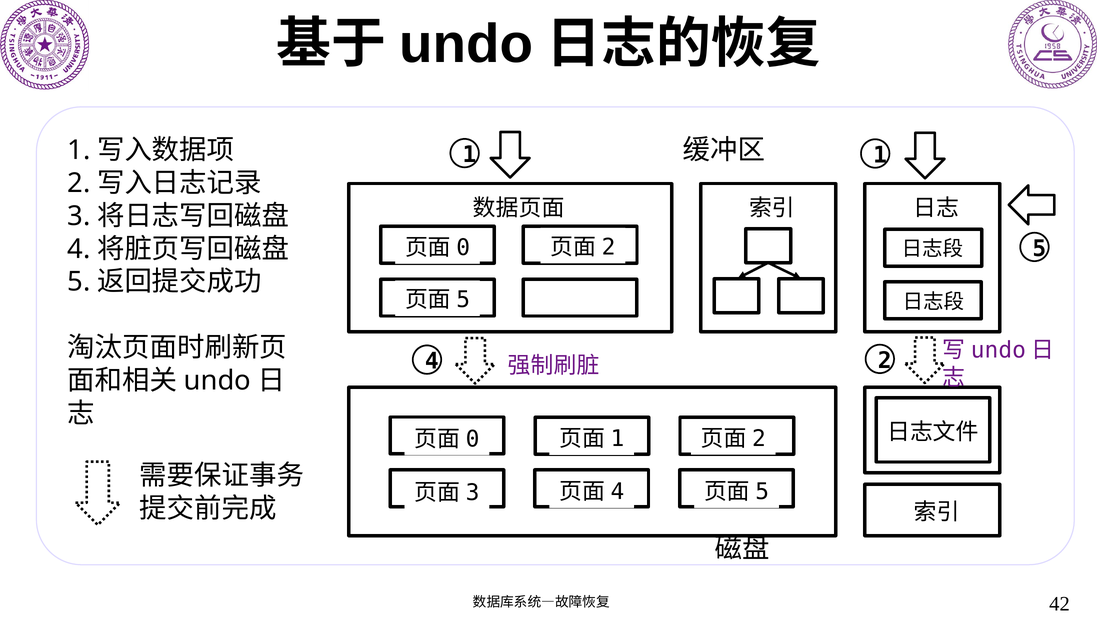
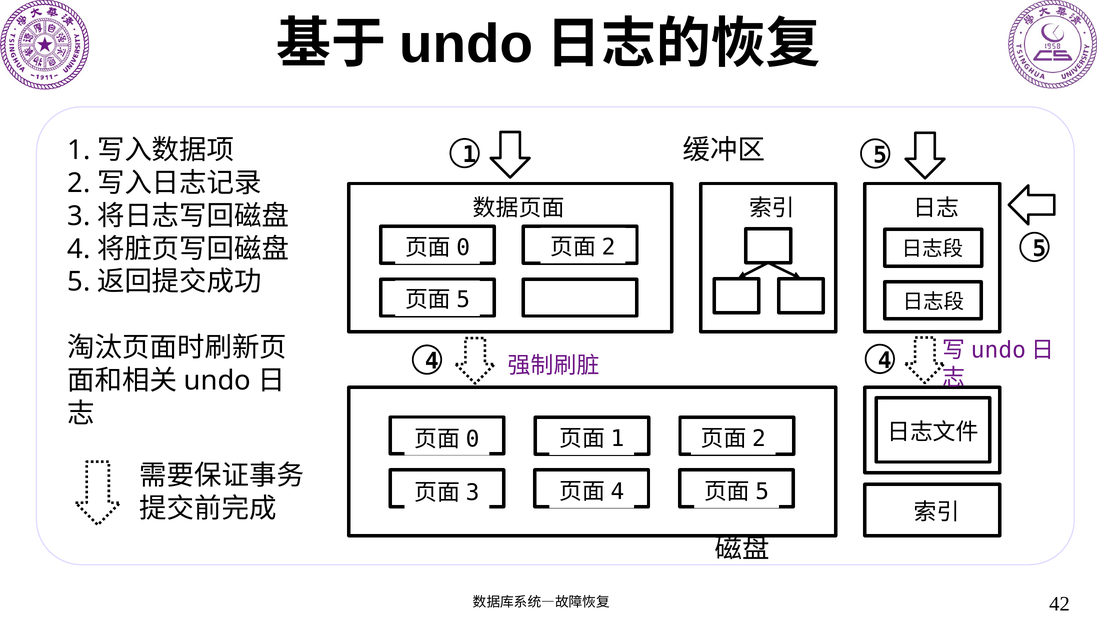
1 1: 1 -> 5 (880, 155)
4 2: 2 -> 4 (885, 361)
